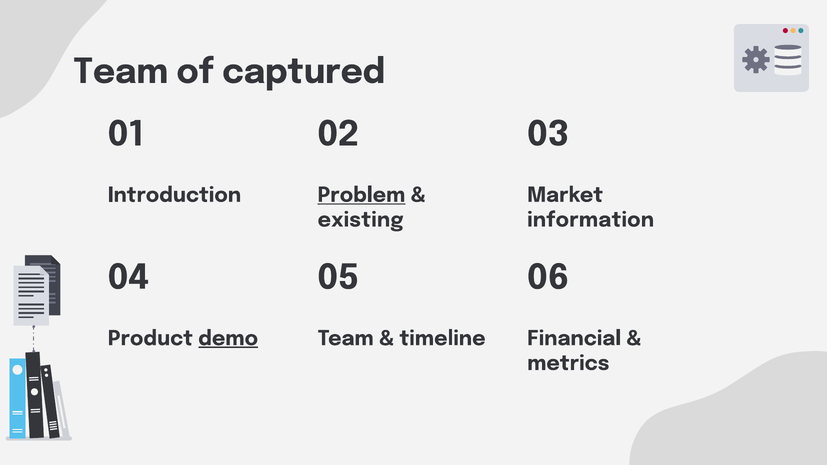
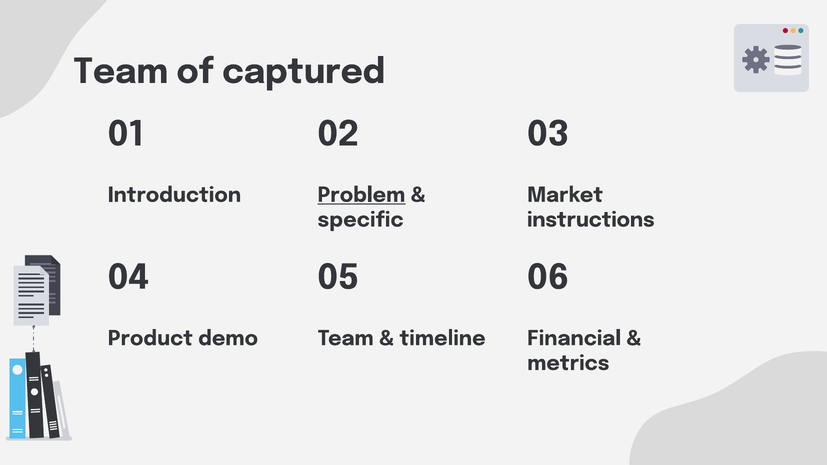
existing: existing -> specific (361, 220)
information: information -> instructions (591, 220)
demo underline: present -> none (228, 339)
